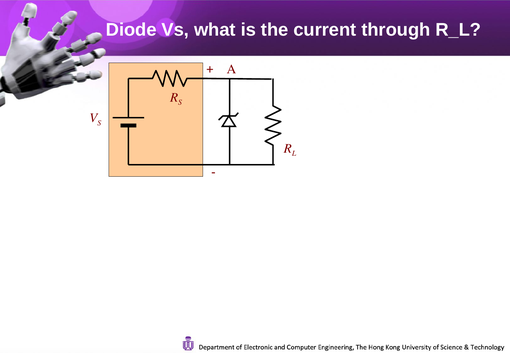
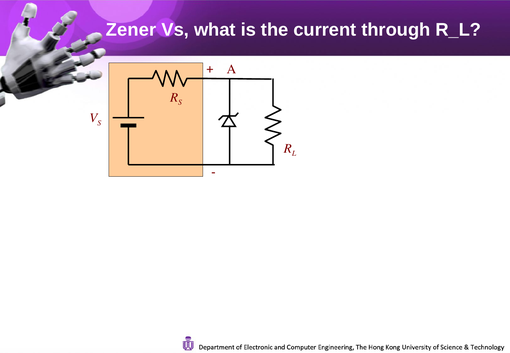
Diode: Diode -> Zener (131, 30)
